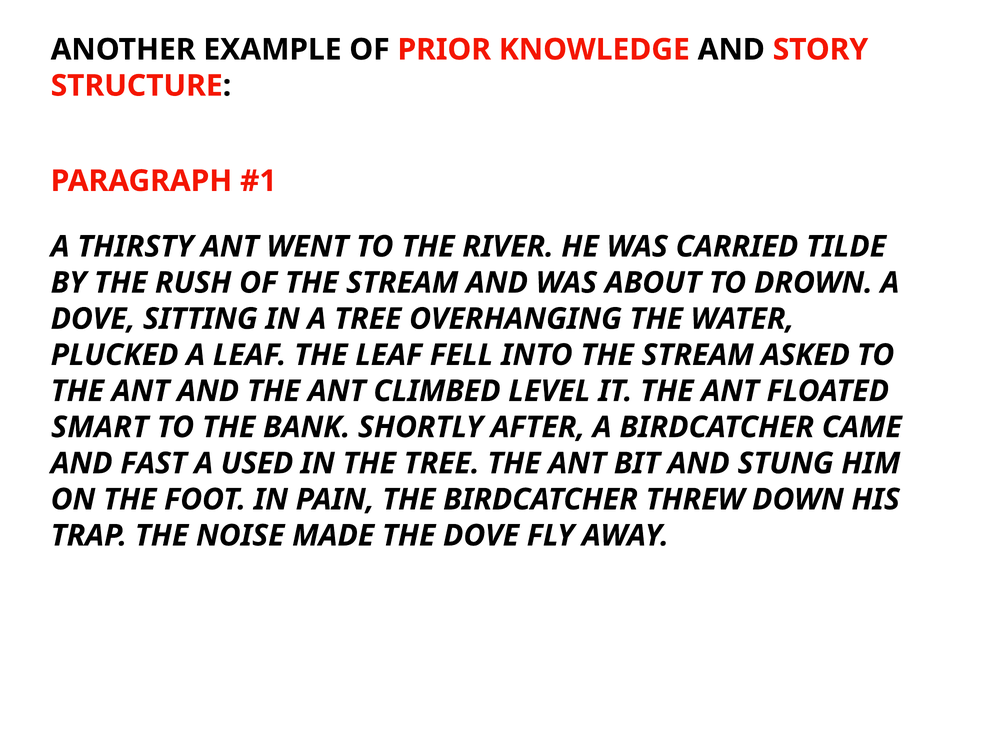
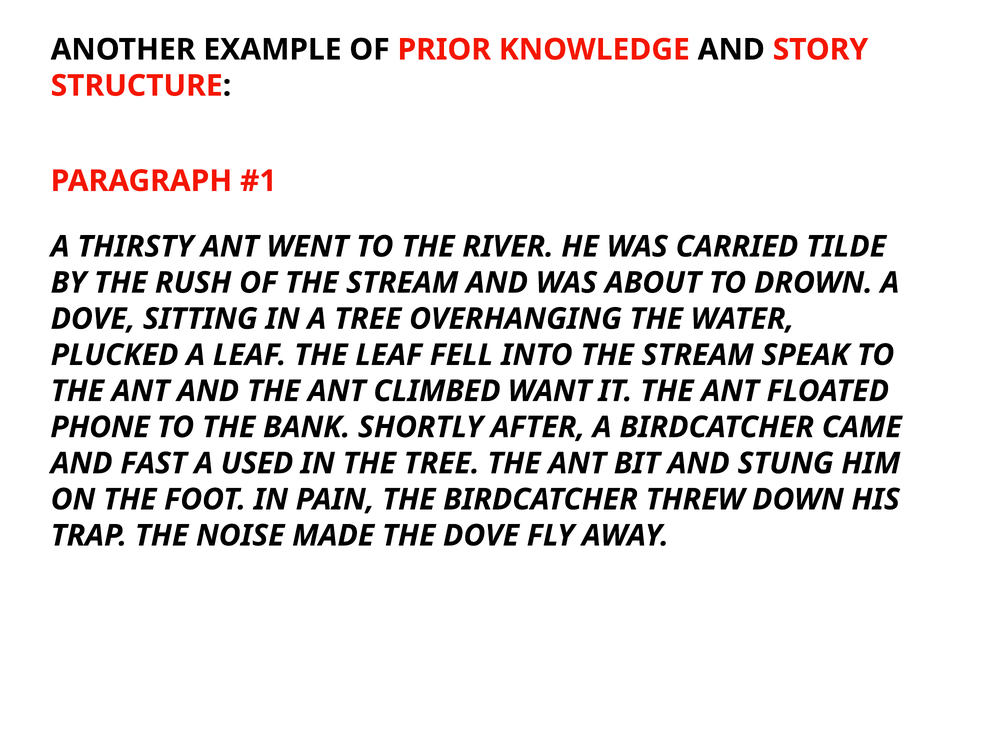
ASKED: ASKED -> SPEAK (805, 355)
LEVEL: LEVEL -> WANT (550, 391)
SMART: SMART -> PHONE (100, 427)
